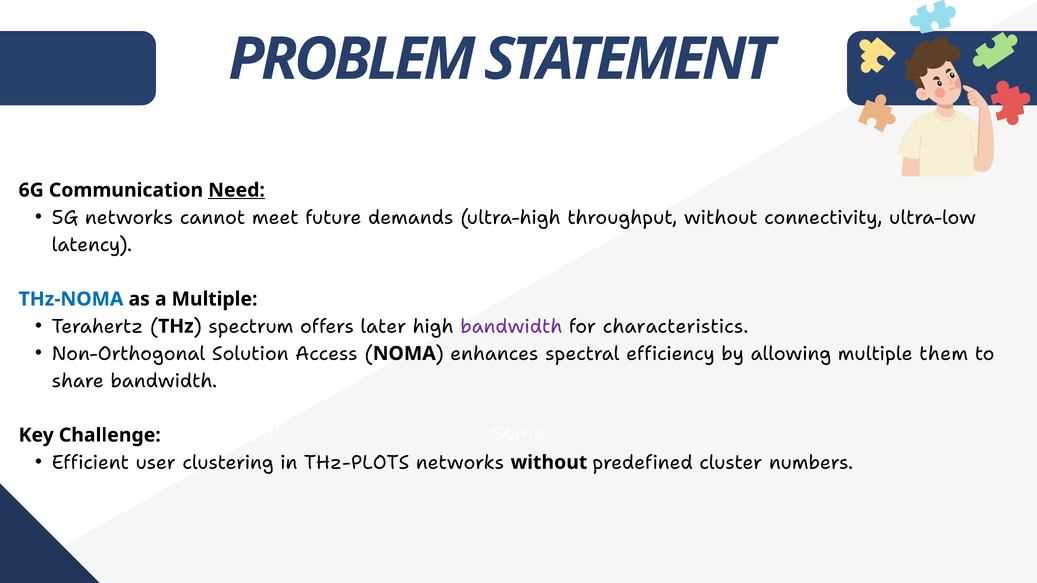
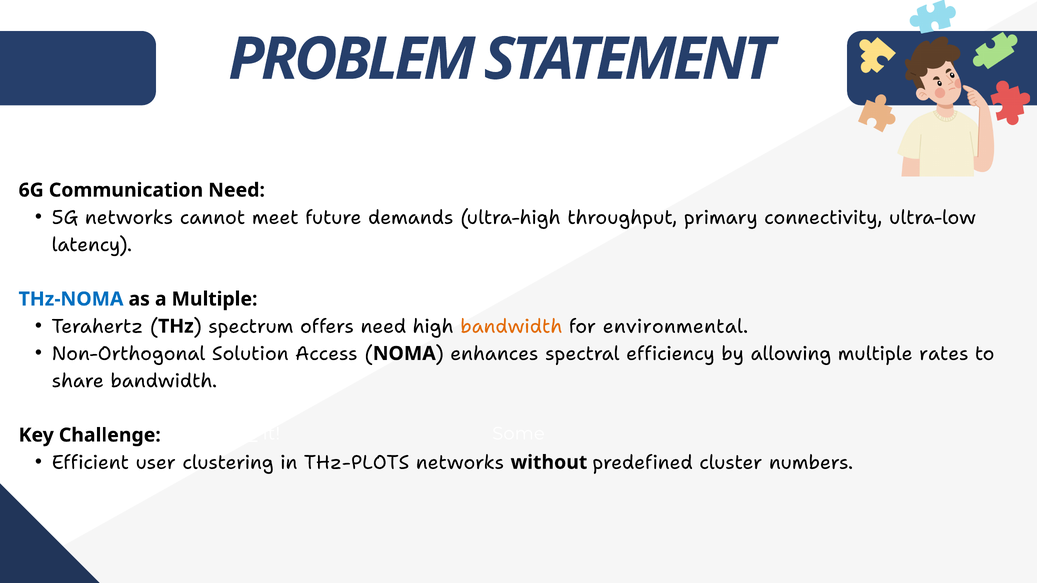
Need underline: present -> none (237, 190)
throughput without: without -> primary (721, 218)
offers later: later -> need (383, 326)
bandwidth colour: purple -> orange (511, 326)
characteristics: characteristics -> environmental (675, 326)
them: them -> rates (944, 354)
